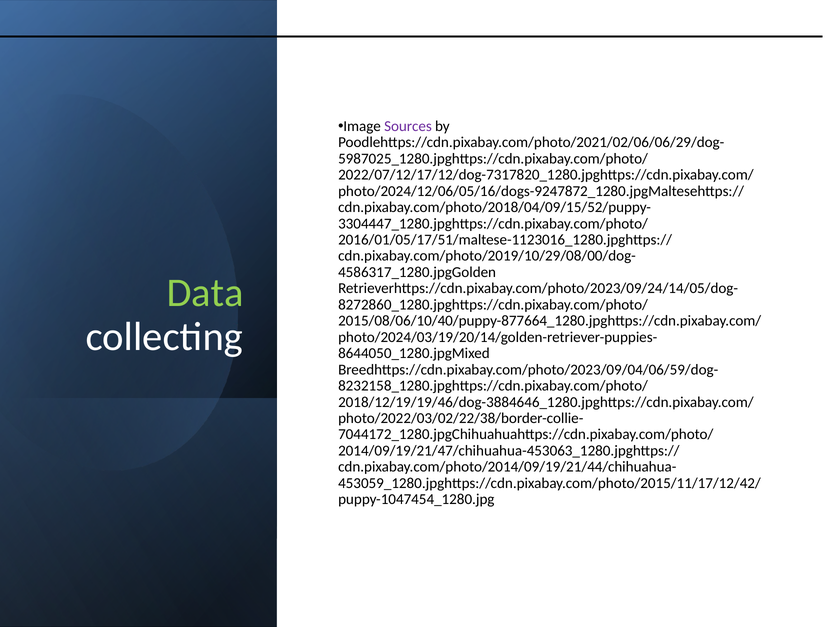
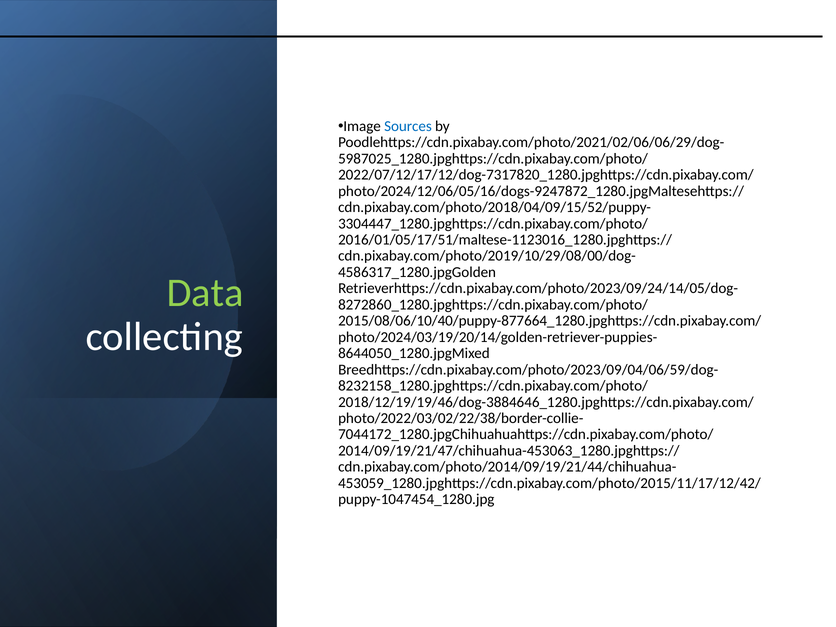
Sources colour: purple -> blue (408, 126)
